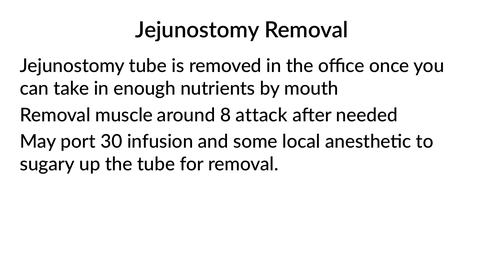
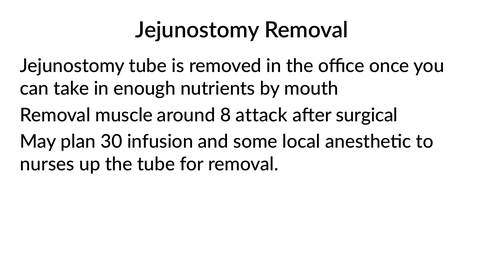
needed: needed -> surgical (367, 115)
port: port -> plan (78, 142)
sugary: sugary -> nurses (47, 164)
